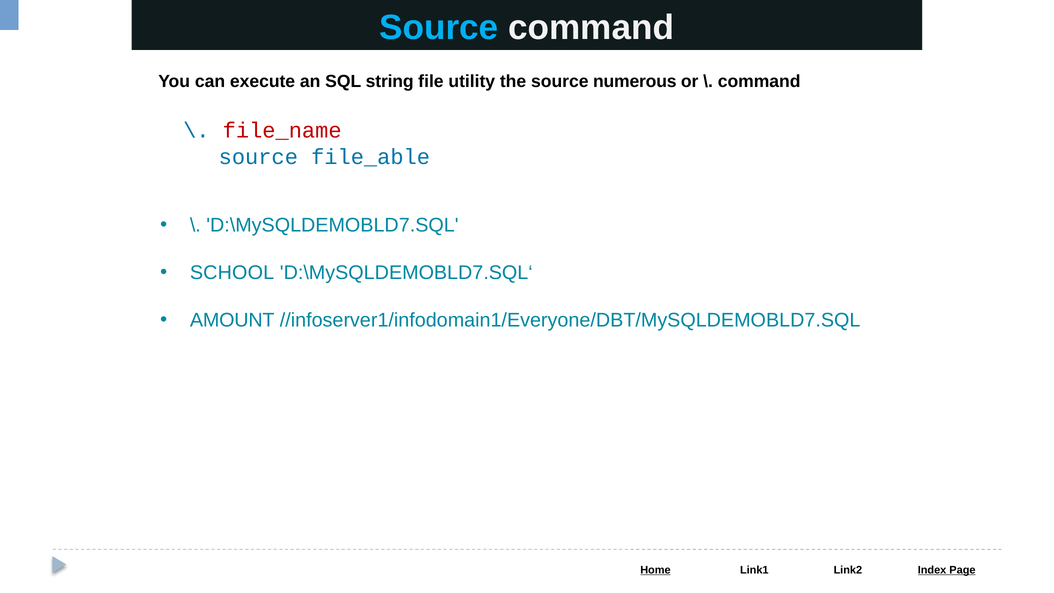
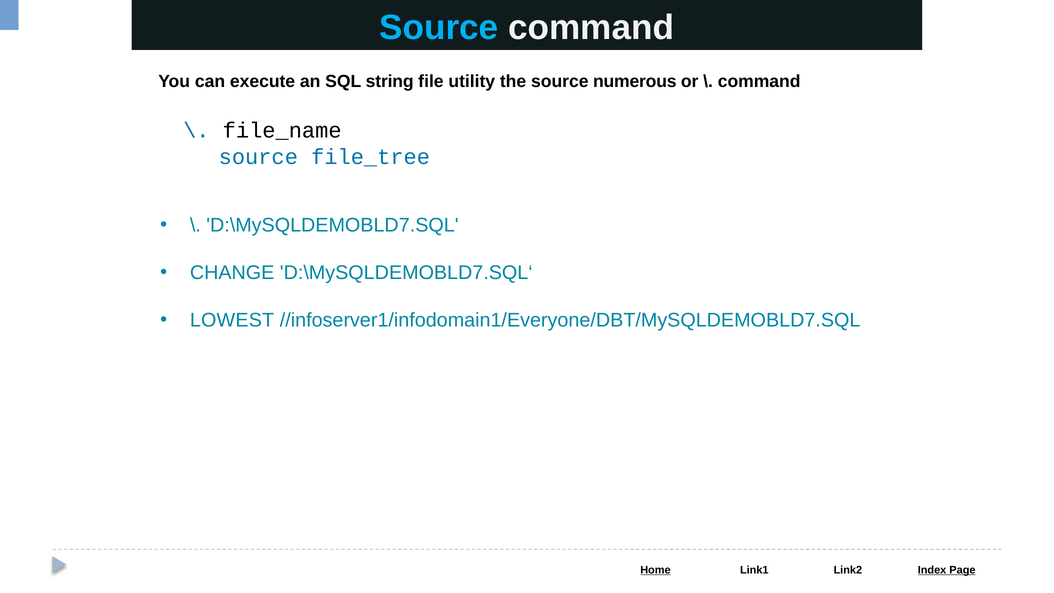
file_name colour: red -> black (282, 131)
file_able: file_able -> file_tree (371, 157)
SCHOOL: SCHOOL -> CHANGE (232, 273)
AMOUNT: AMOUNT -> LOWEST (232, 320)
